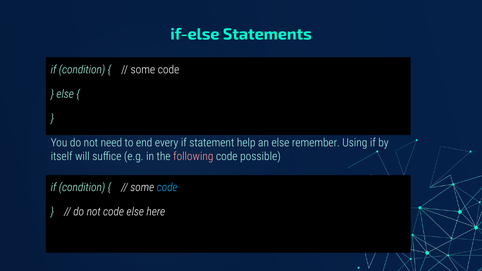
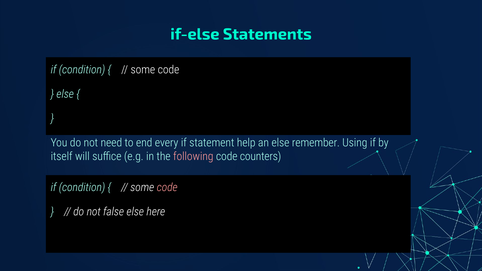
possible: possible -> counters (261, 156)
code colour: light blue -> pink (167, 188)
not code: code -> false (114, 212)
